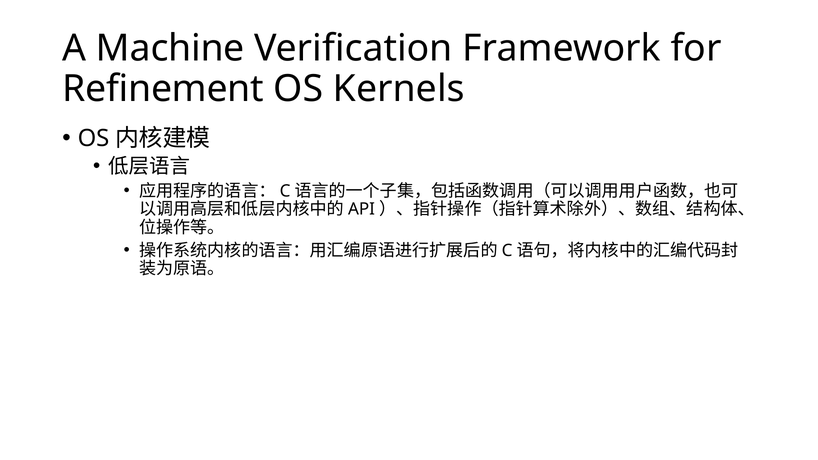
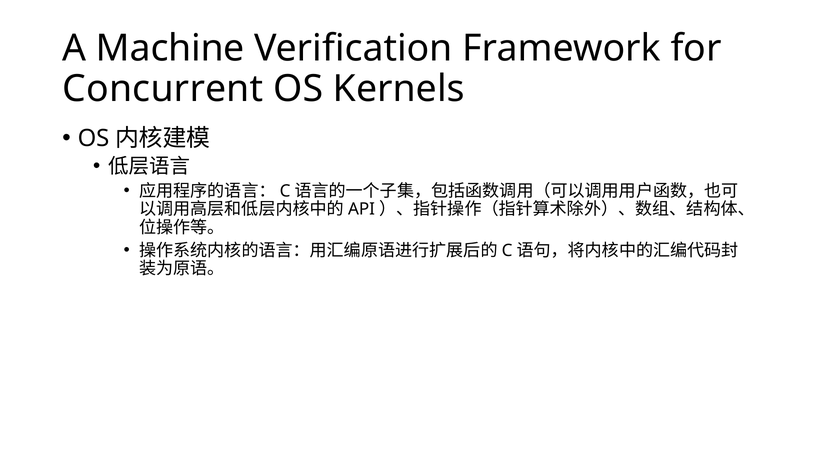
Refinement: Refinement -> Concurrent (163, 89)
